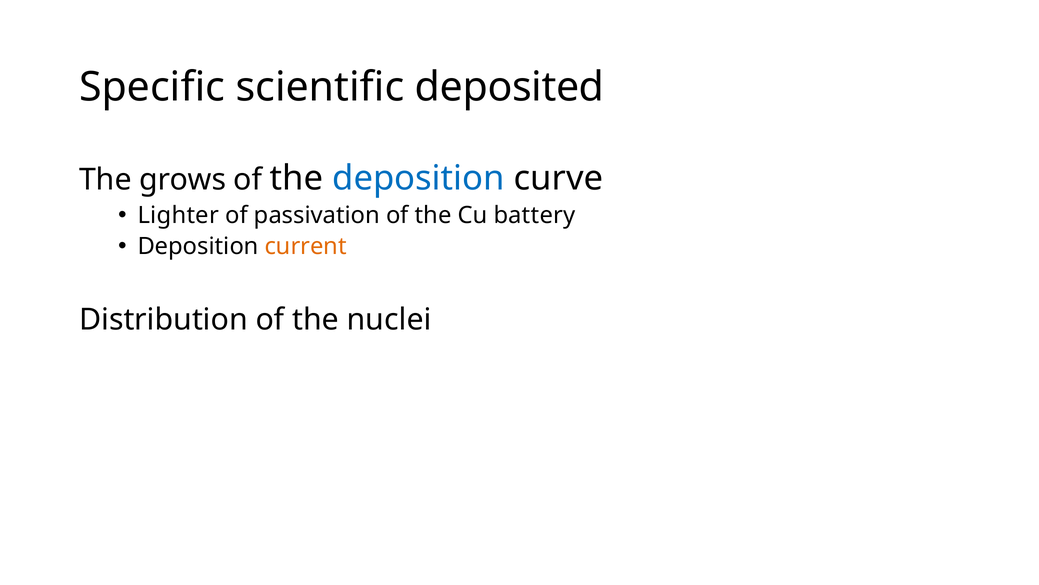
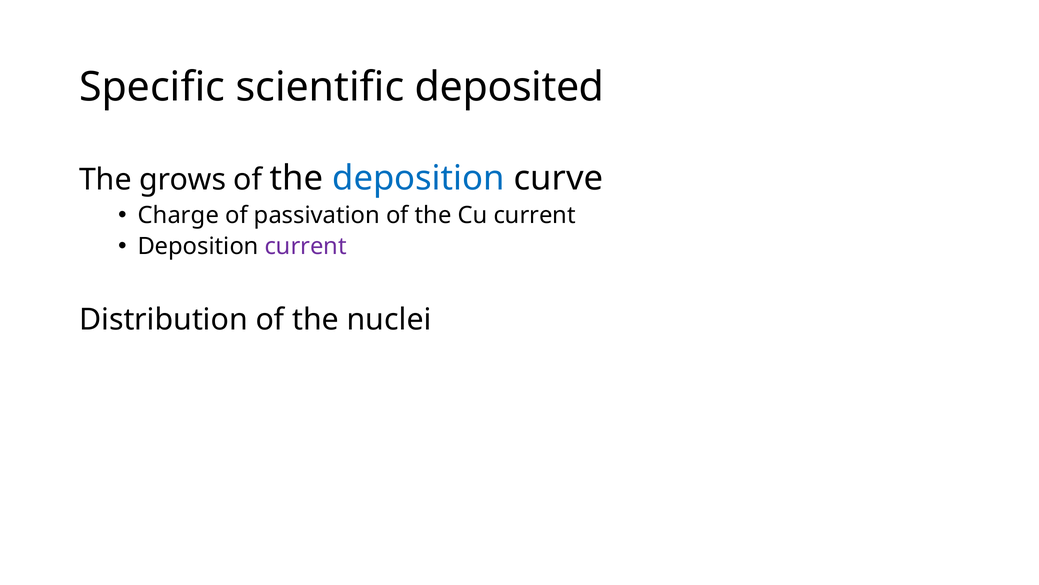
Lighter: Lighter -> Charge (178, 215)
Cu battery: battery -> current (535, 215)
current colour: orange -> purple (306, 246)
